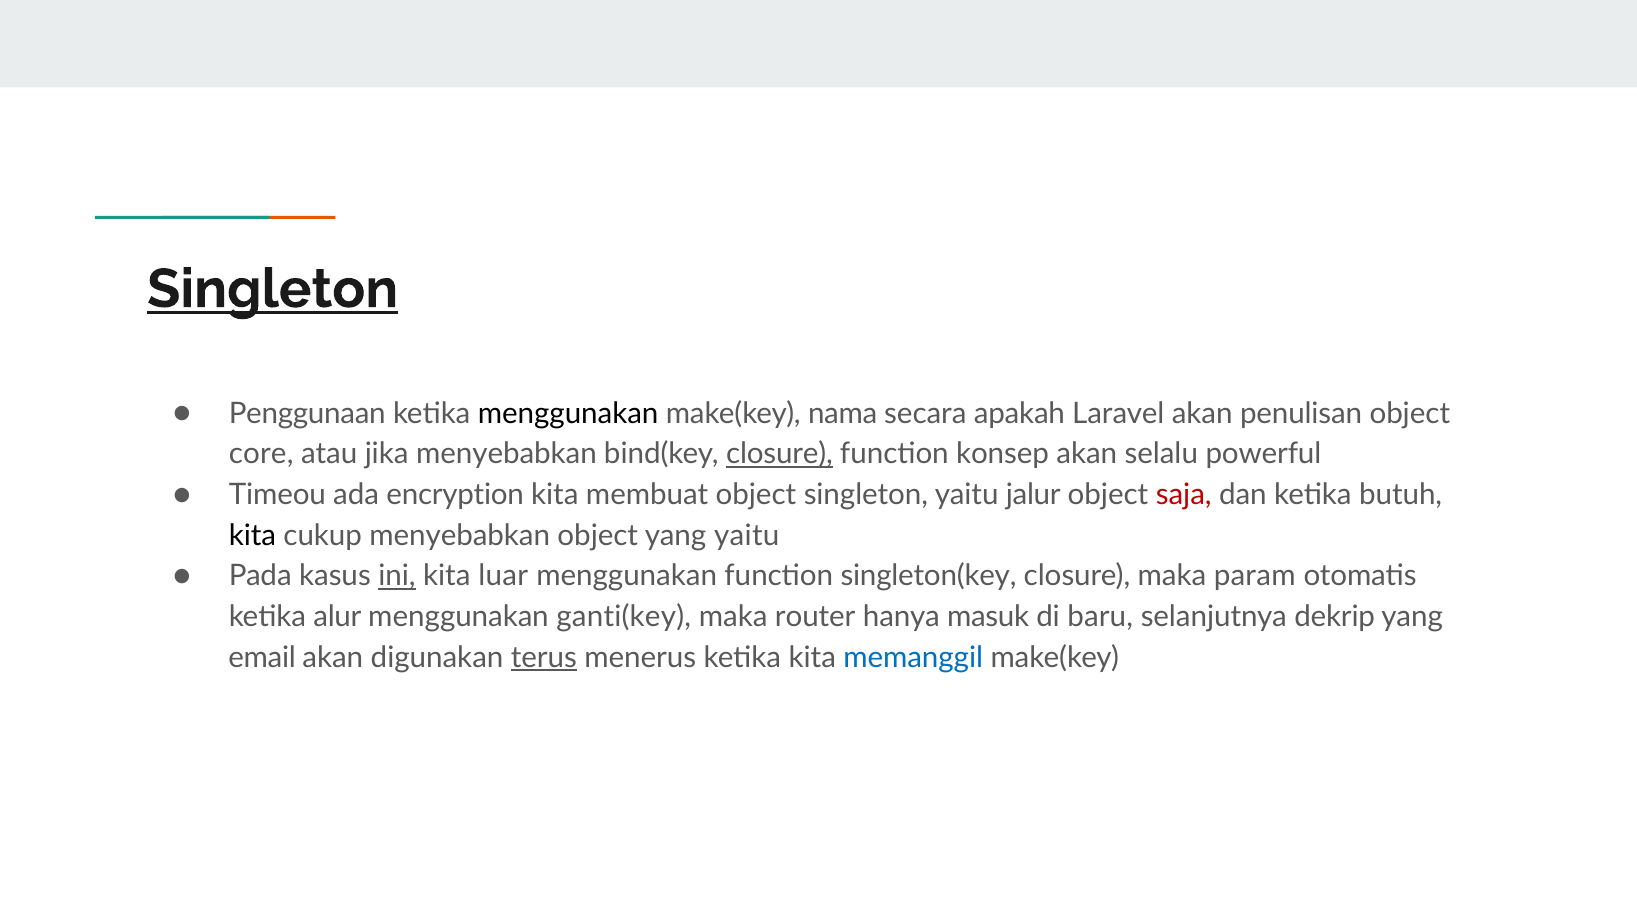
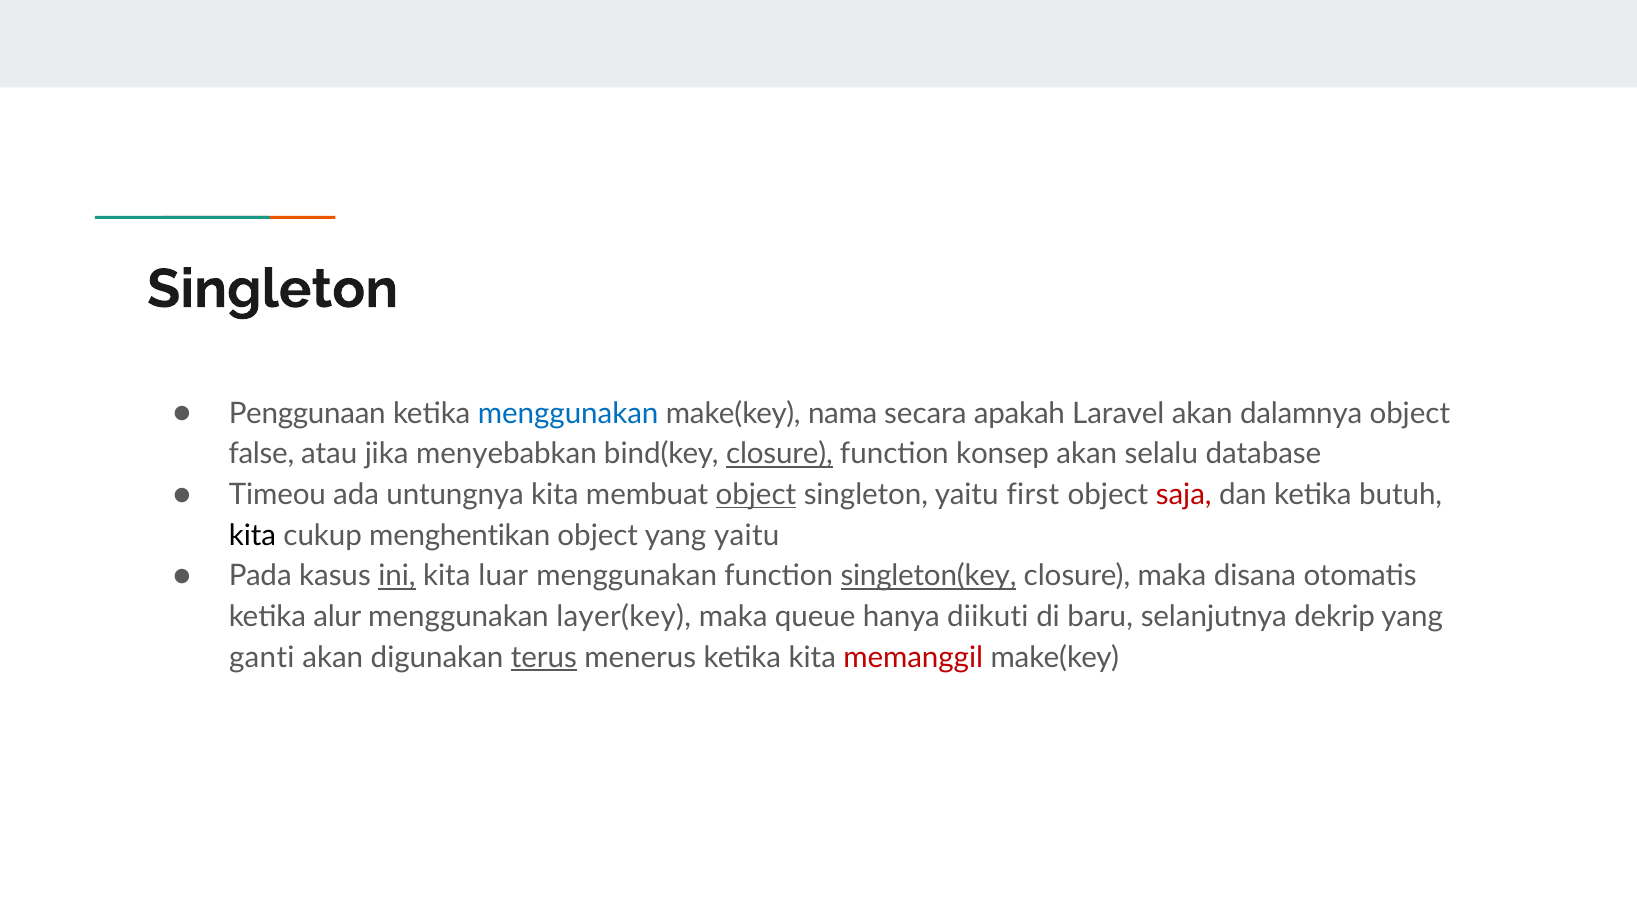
Singleton underline: present -> none (273, 289)
menggunakan colour: black -> blue (568, 414)
penulisan: penulisan -> dalamnya (1301, 414)
core: core -> false (261, 454)
powerful: powerful -> database (1263, 454)
encryption: encryption -> untungnya (455, 495)
object underline: none -> present (756, 495)
jalur: jalur -> first (1033, 495)
cukup menyebabkan: menyebabkan -> menghentikan (460, 535)
singleton(key underline: none -> present (928, 576)
param: param -> disana (1255, 576)
ganti(key: ganti(key -> layer(key (624, 617)
router: router -> queue (815, 617)
masuk: masuk -> diikuti (988, 617)
email: email -> ganti (262, 657)
memanggil colour: blue -> red (913, 657)
